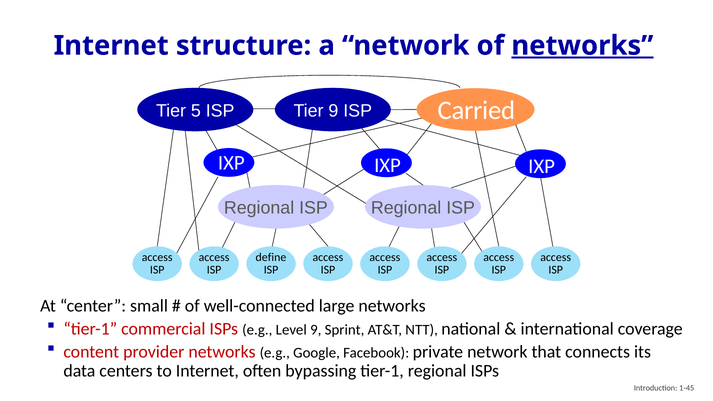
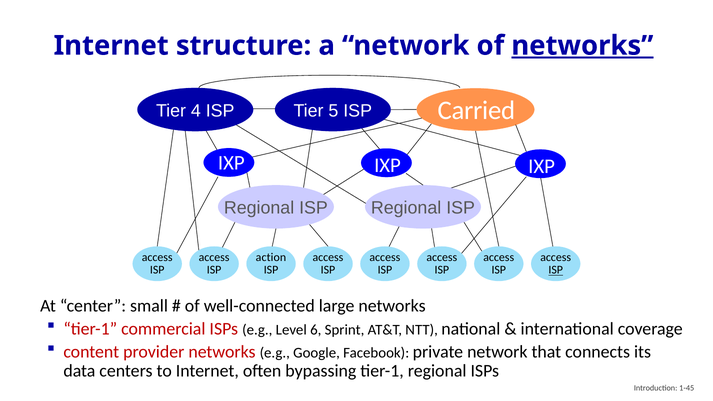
5: 5 -> 4 (196, 111)
Tier 9: 9 -> 5 (333, 111)
define: define -> action (271, 257)
ISP underline: none -> present (556, 270)
Level 9: 9 -> 6 (316, 330)
